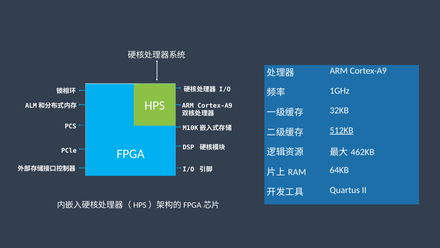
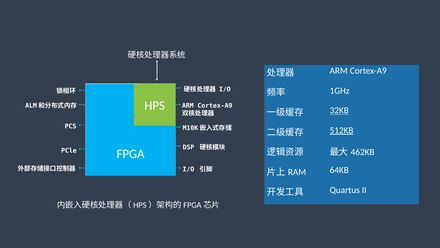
32KB underline: none -> present (339, 110)
